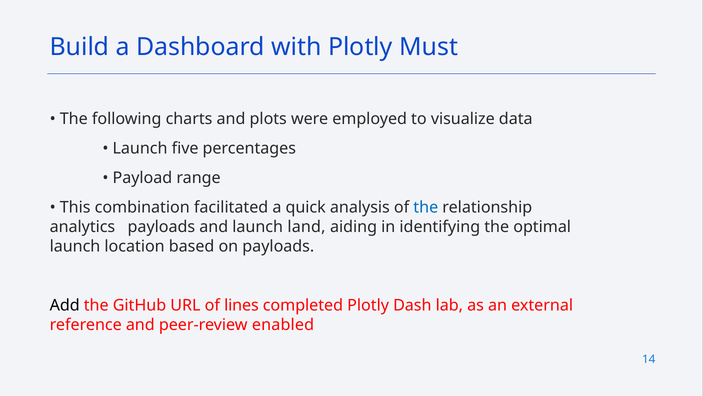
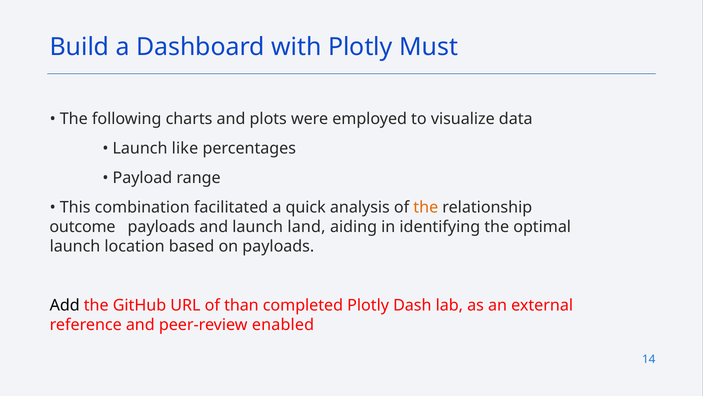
five: five -> like (185, 148)
the colour: blue -> orange (426, 207)
analytics: analytics -> outcome (82, 227)
lines: lines -> than (241, 305)
